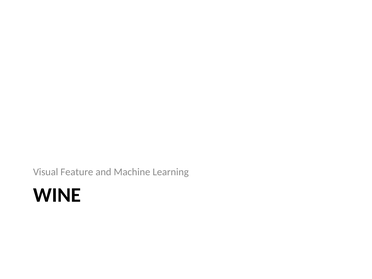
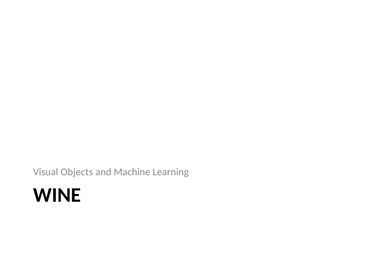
Feature: Feature -> Objects (77, 172)
